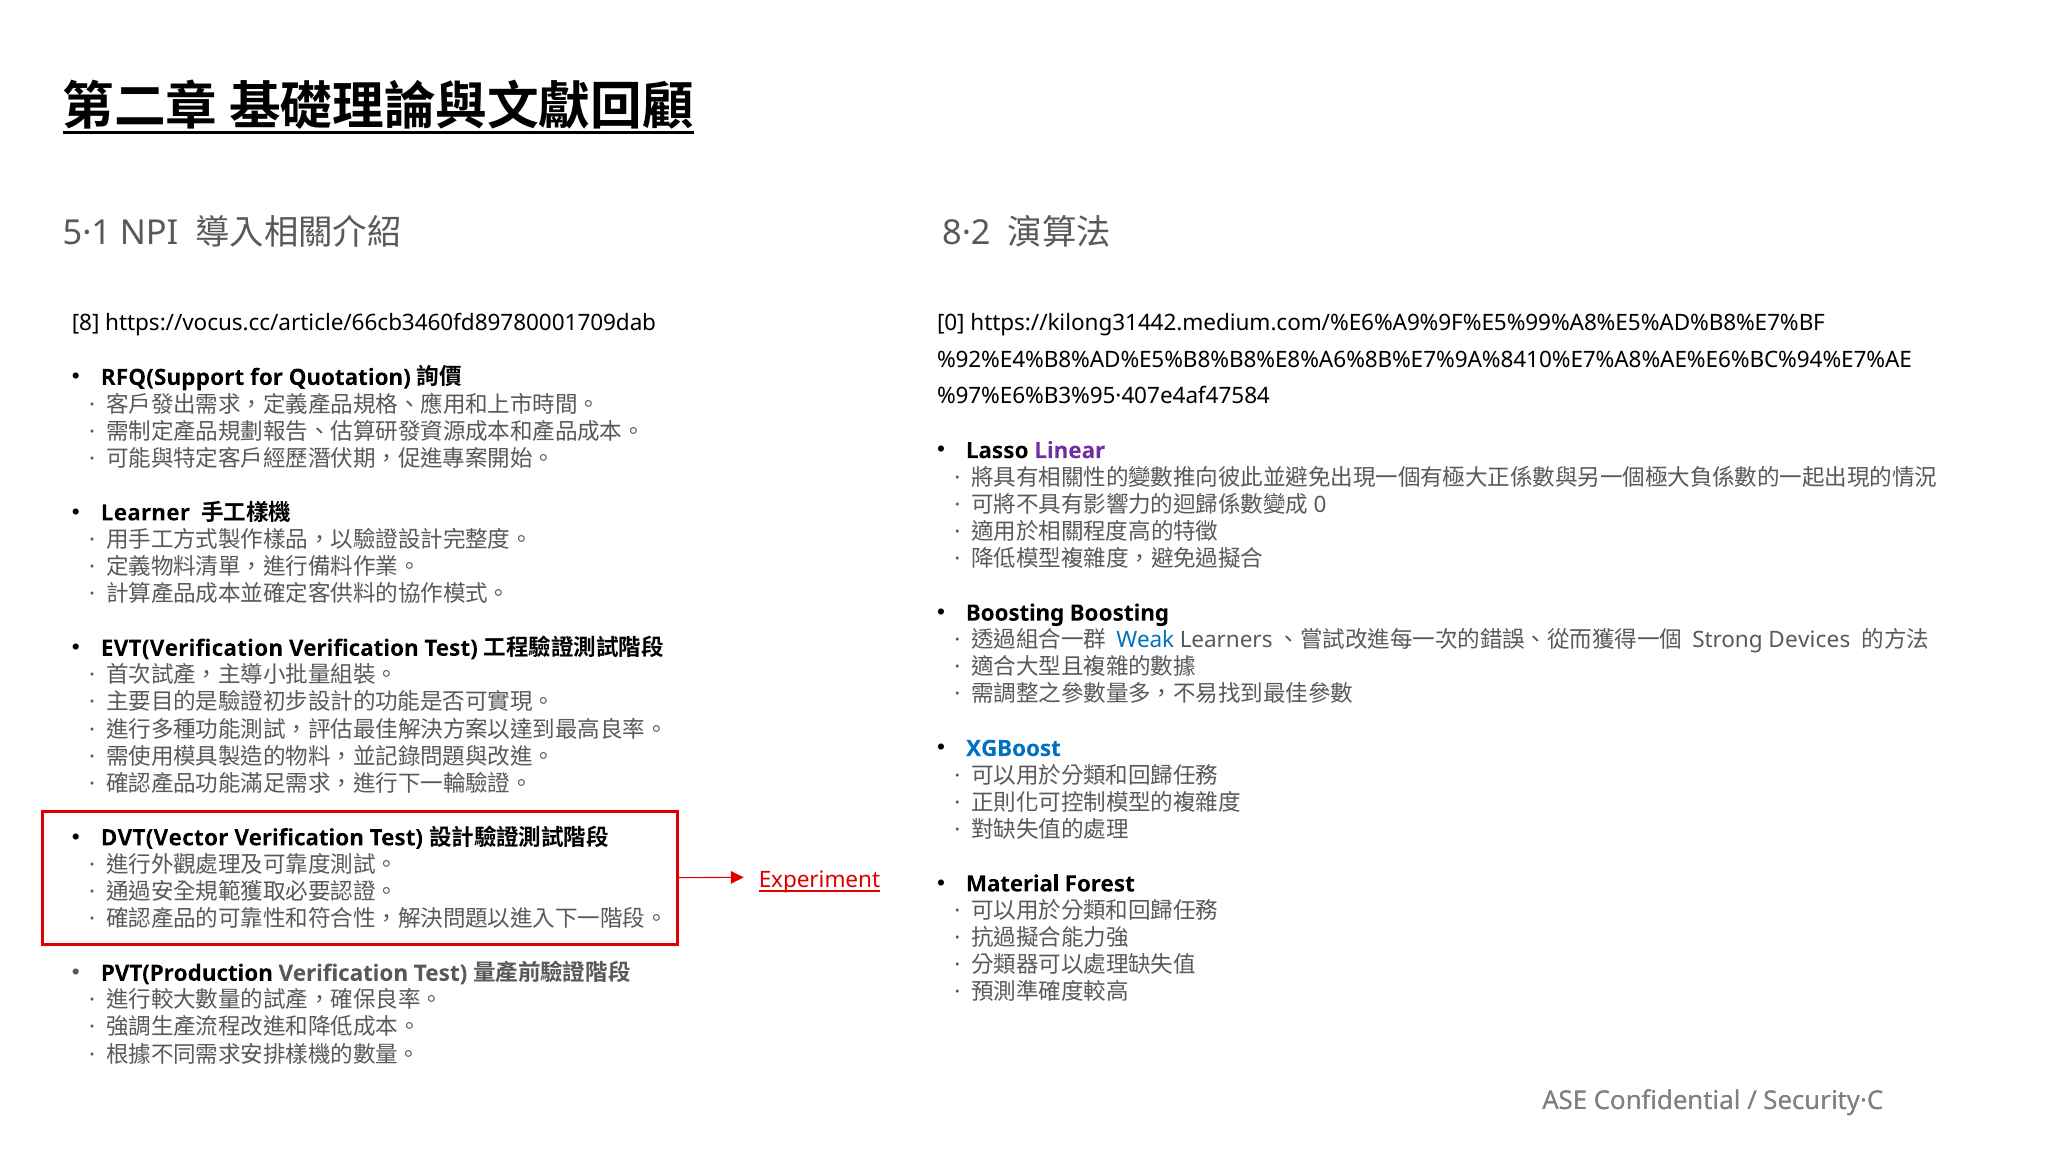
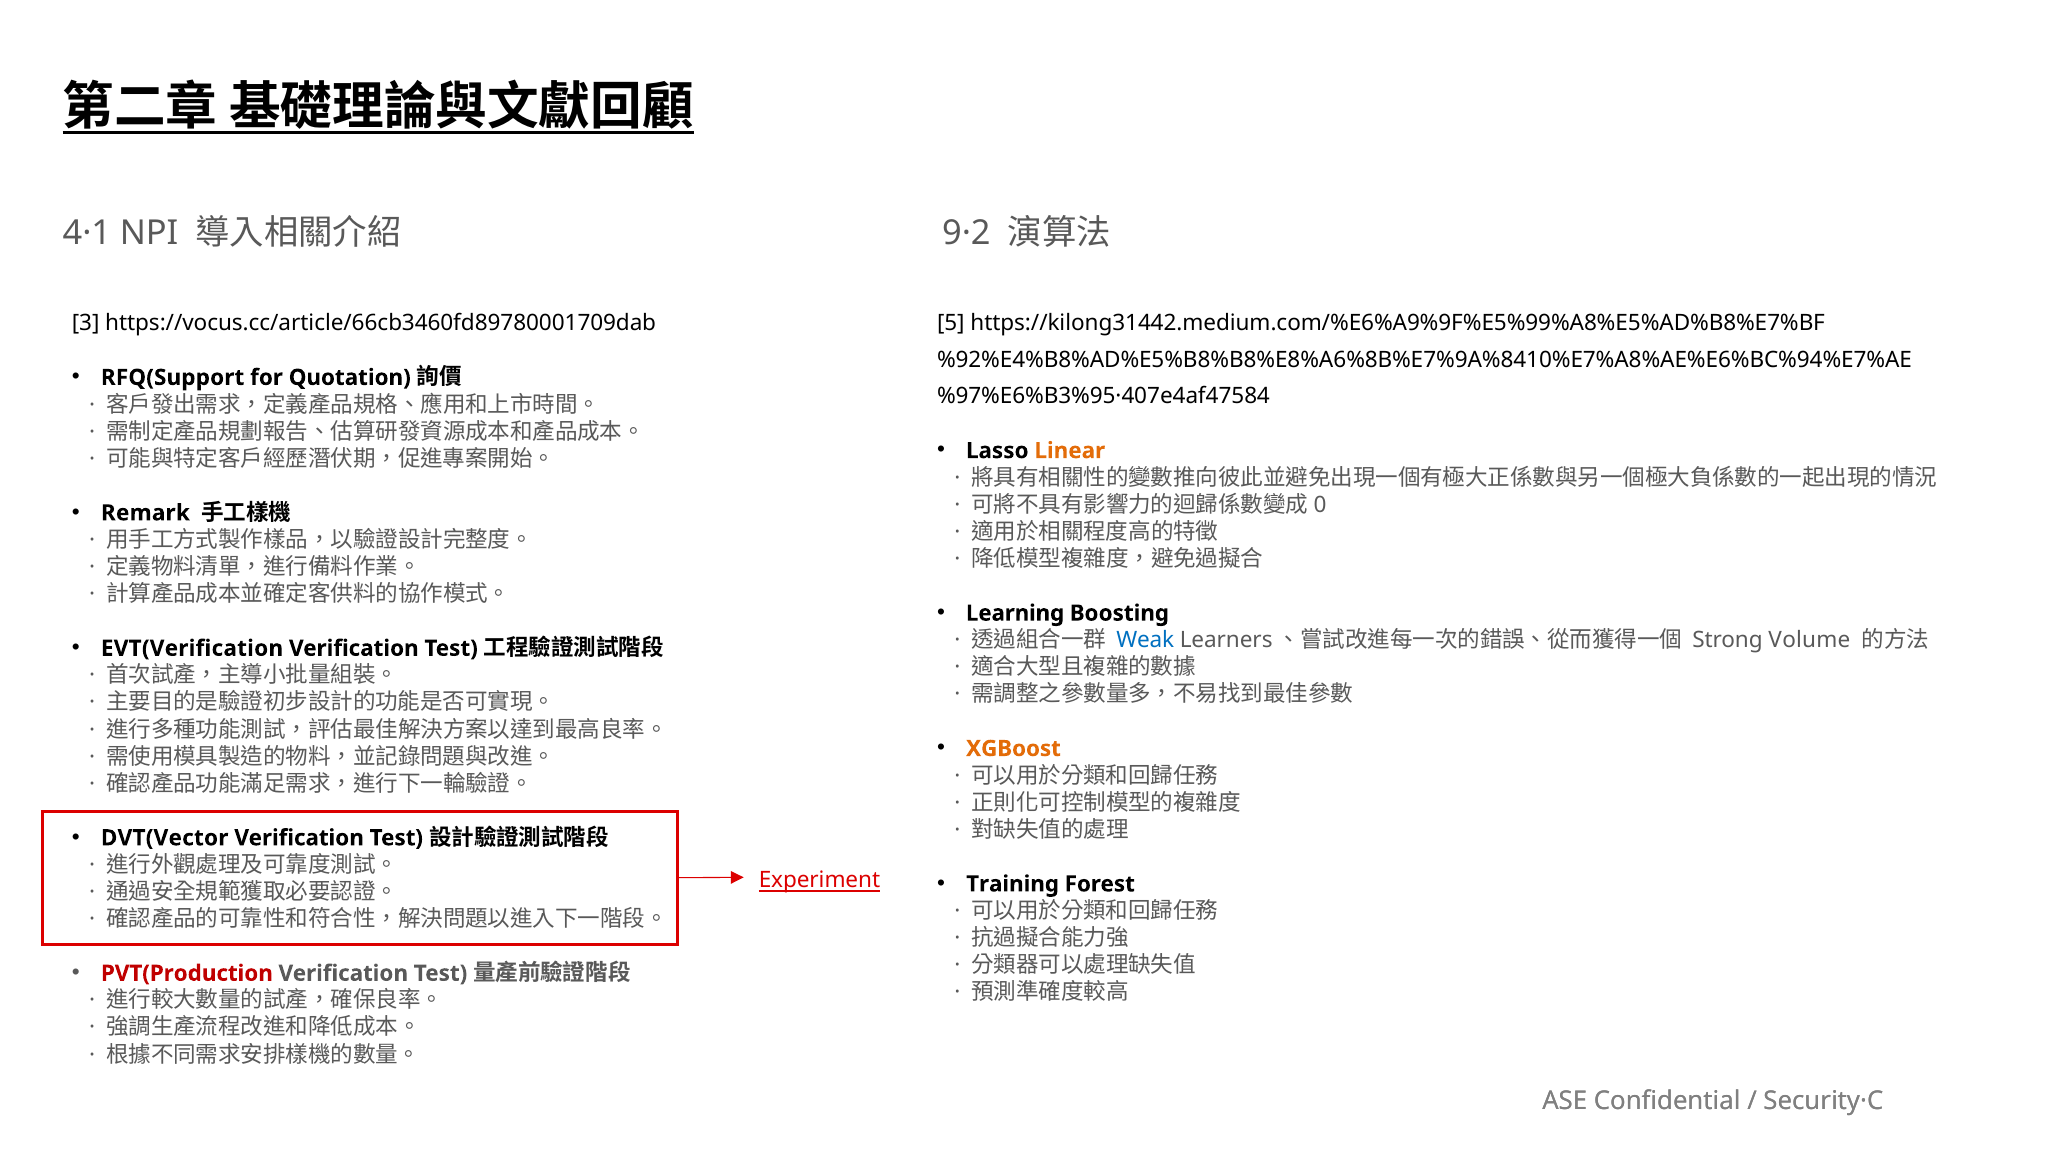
5·1: 5·1 -> 4·1 (87, 233)
8·2: 8·2 -> 9·2 (966, 233)
8: 8 -> 3 (86, 323)
0: 0 -> 5 (951, 323)
Linear colour: purple -> orange (1070, 451)
Learner: Learner -> Remark (145, 513)
Boosting: Boosting -> Learning (1015, 613)
Devices: Devices -> Volume (1809, 640)
XGBoost colour: blue -> orange (1013, 748)
Material: Material -> Training (1013, 884)
PVT(Production colour: black -> red (187, 973)
